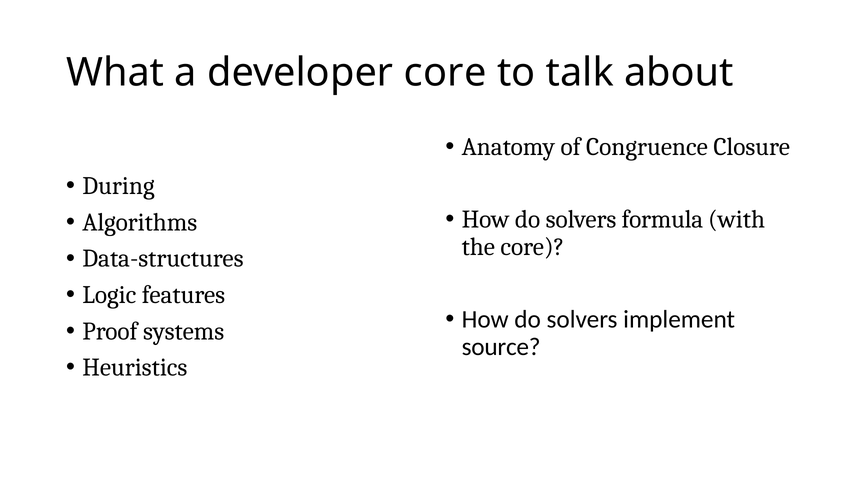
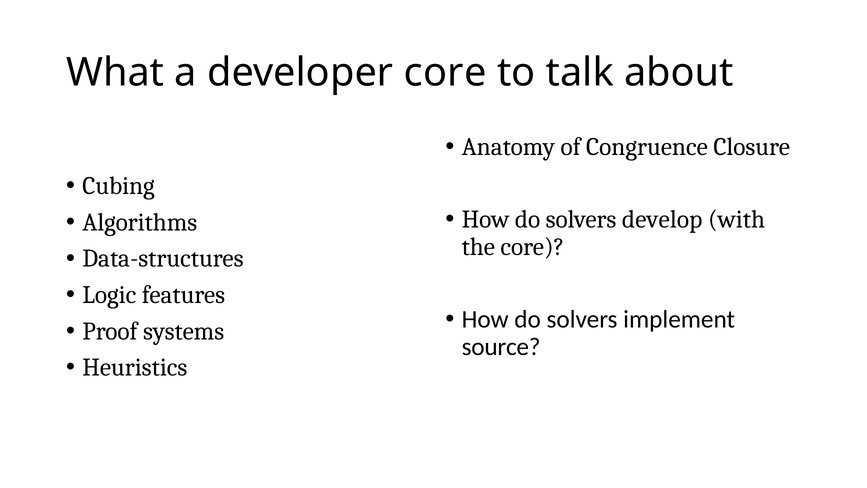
During: During -> Cubing (119, 186)
formula: formula -> develop (662, 219)
